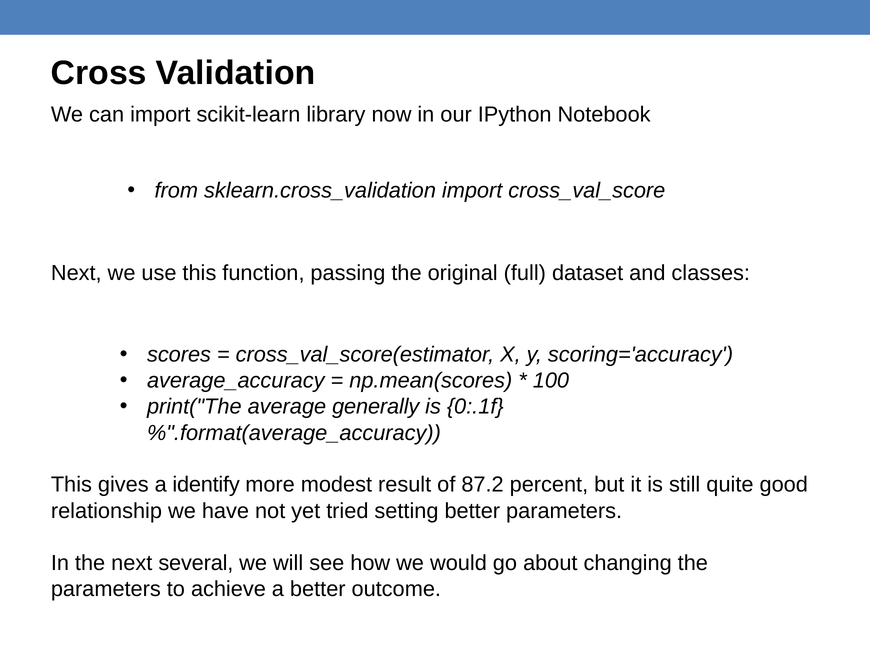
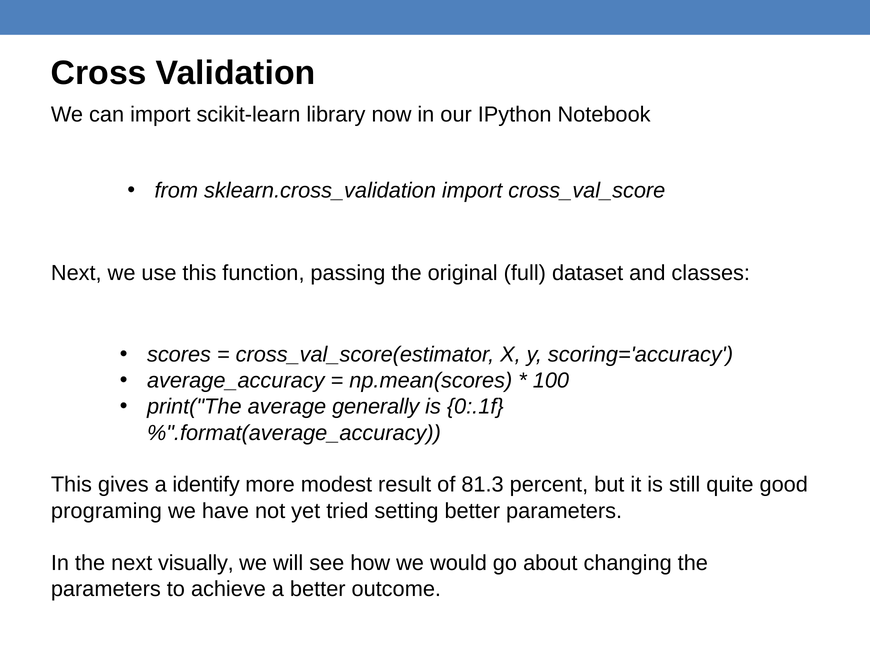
87.2: 87.2 -> 81.3 (483, 484)
relationship: relationship -> programing (106, 510)
several: several -> visually (196, 563)
